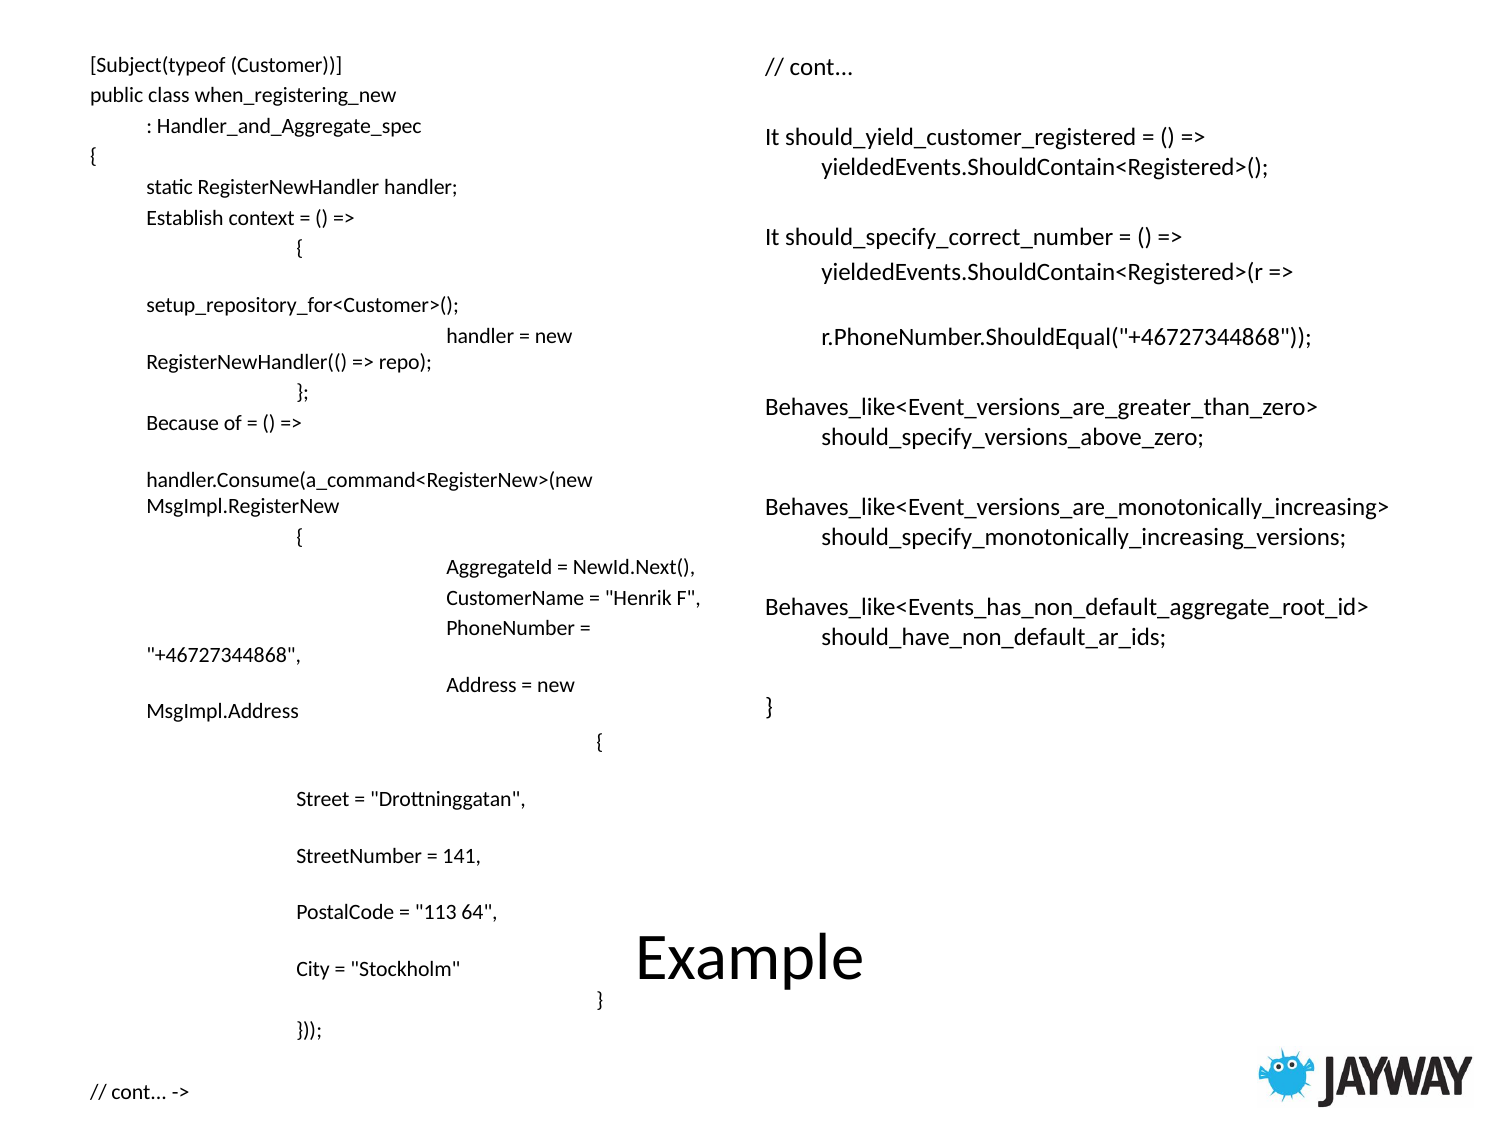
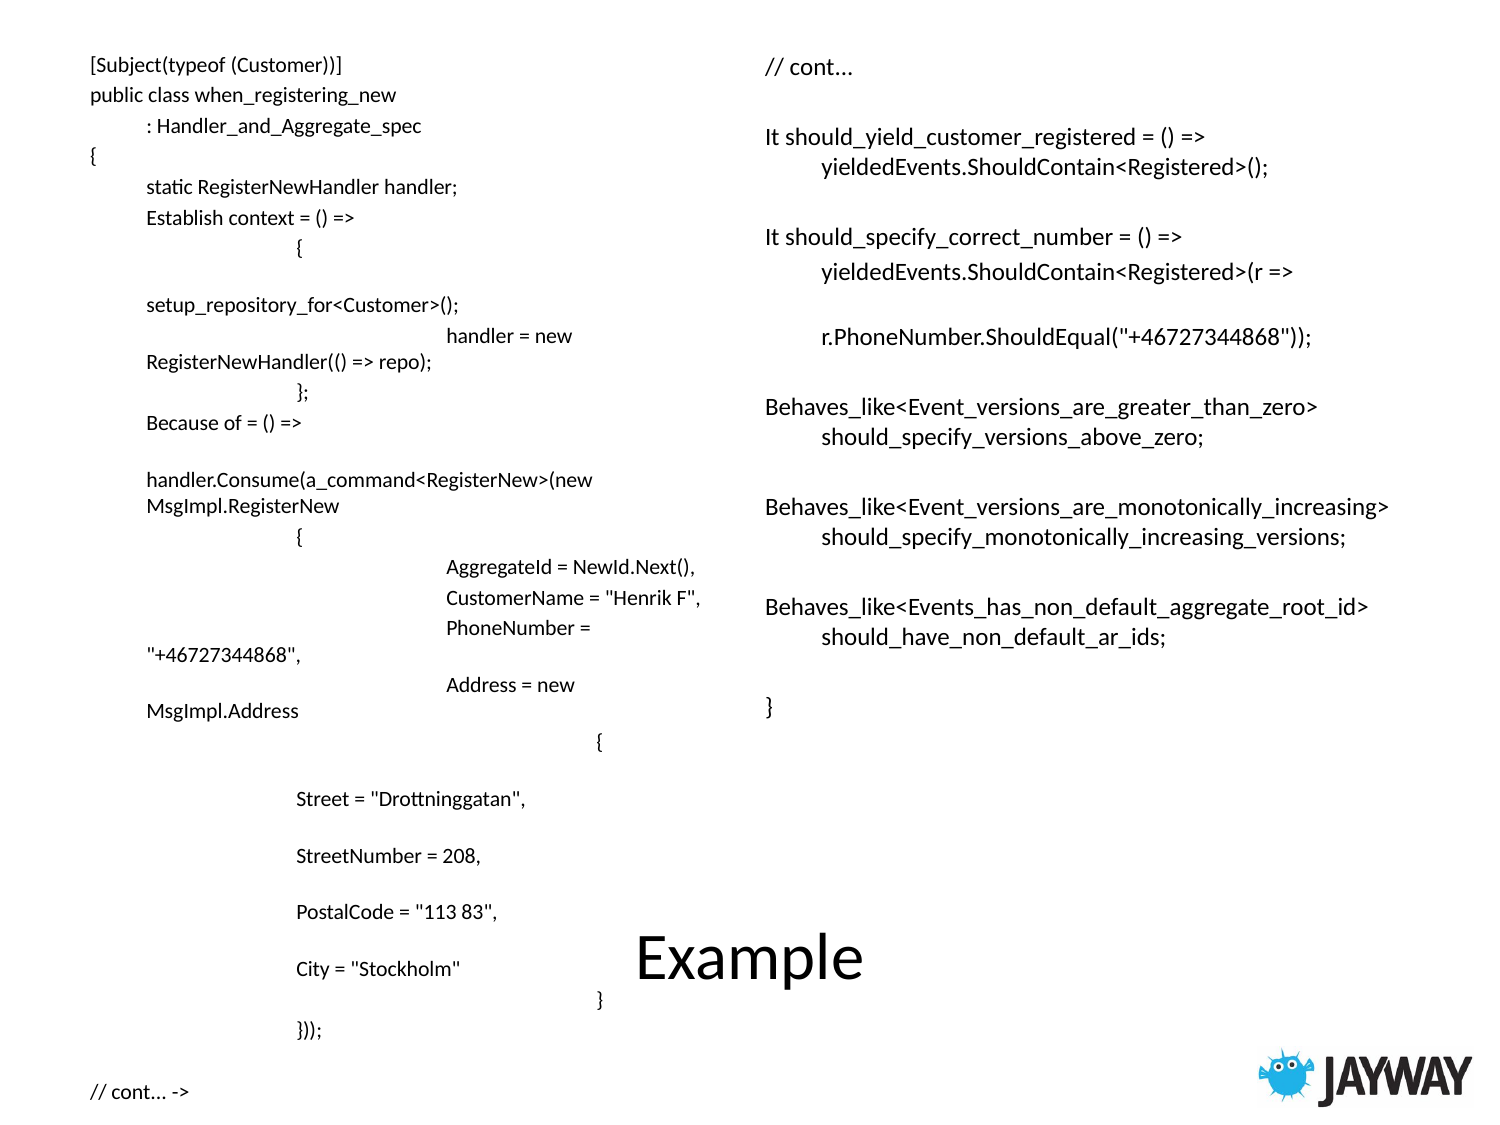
141: 141 -> 208 (462, 856)
64: 64 -> 83 (480, 913)
